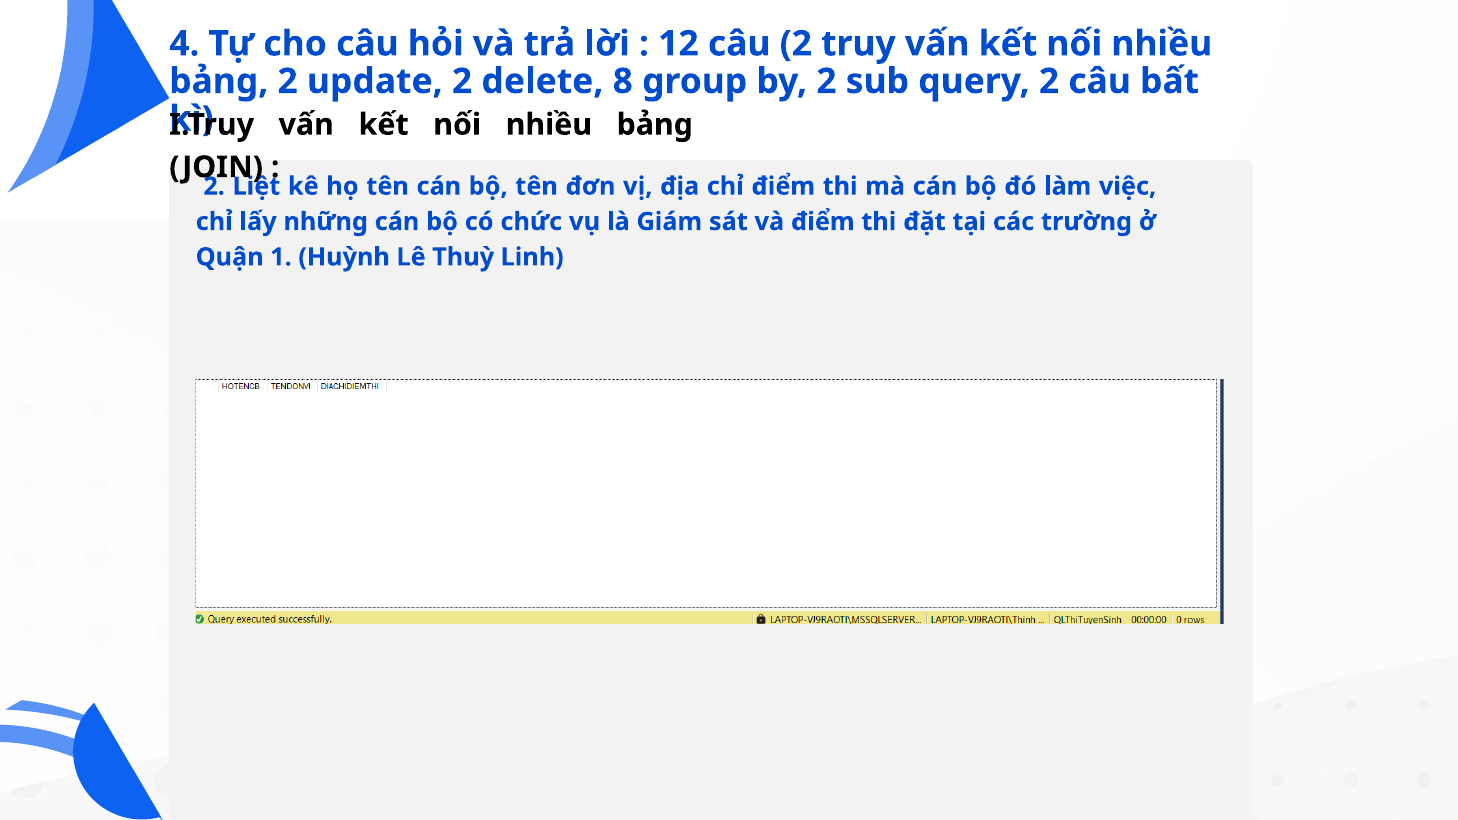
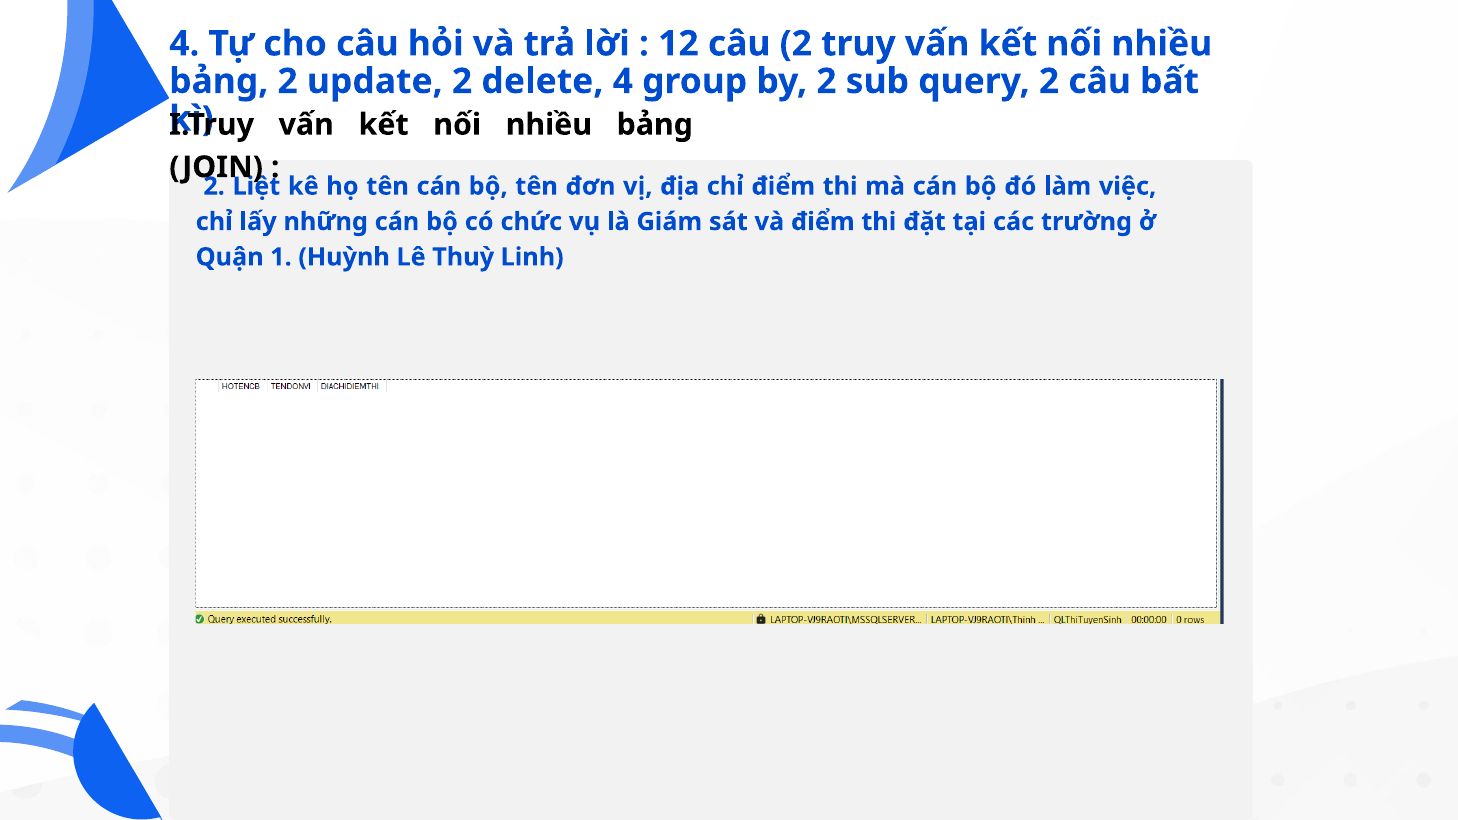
delete 8: 8 -> 4 (623, 81)
